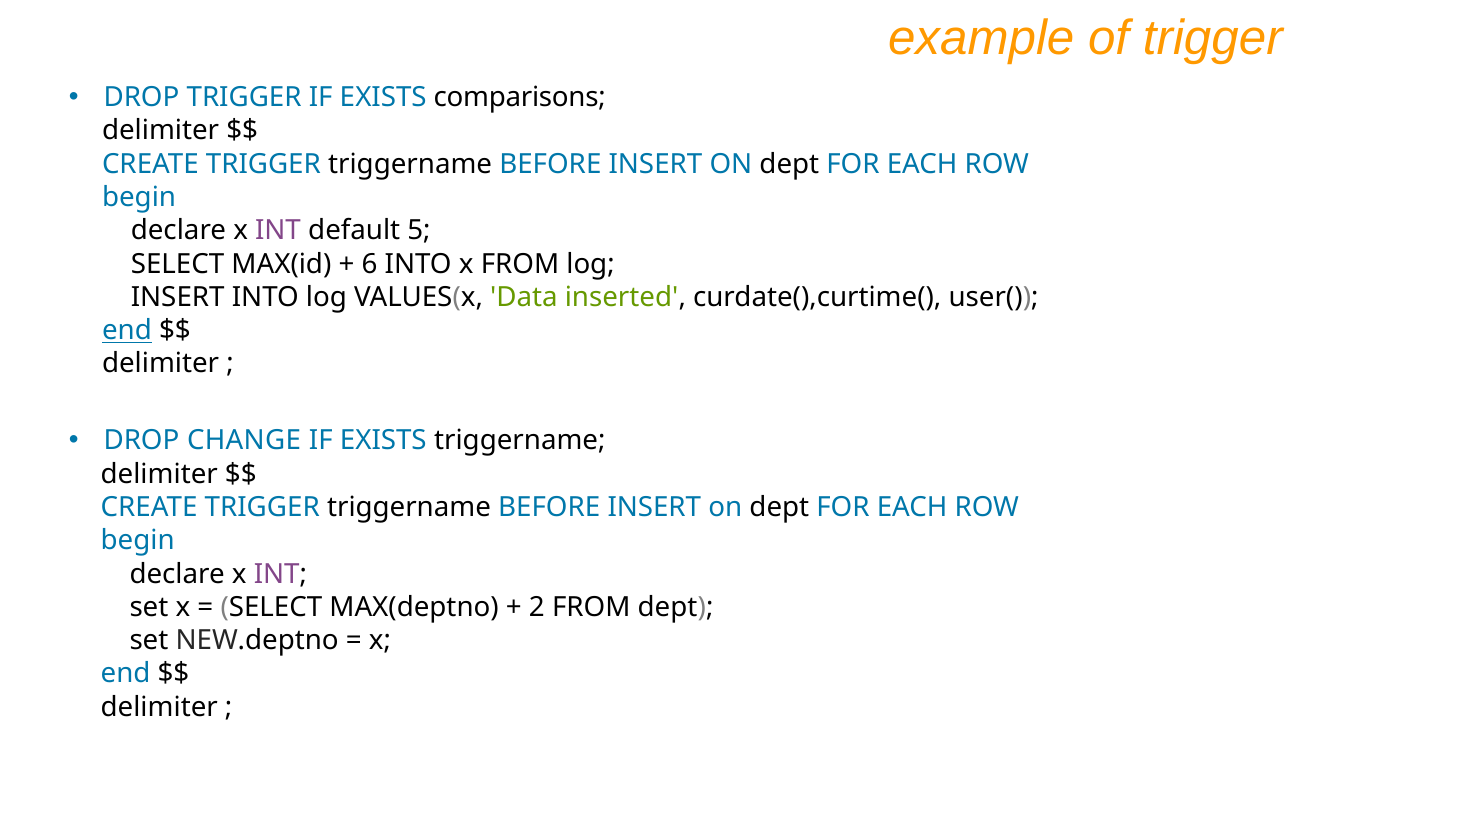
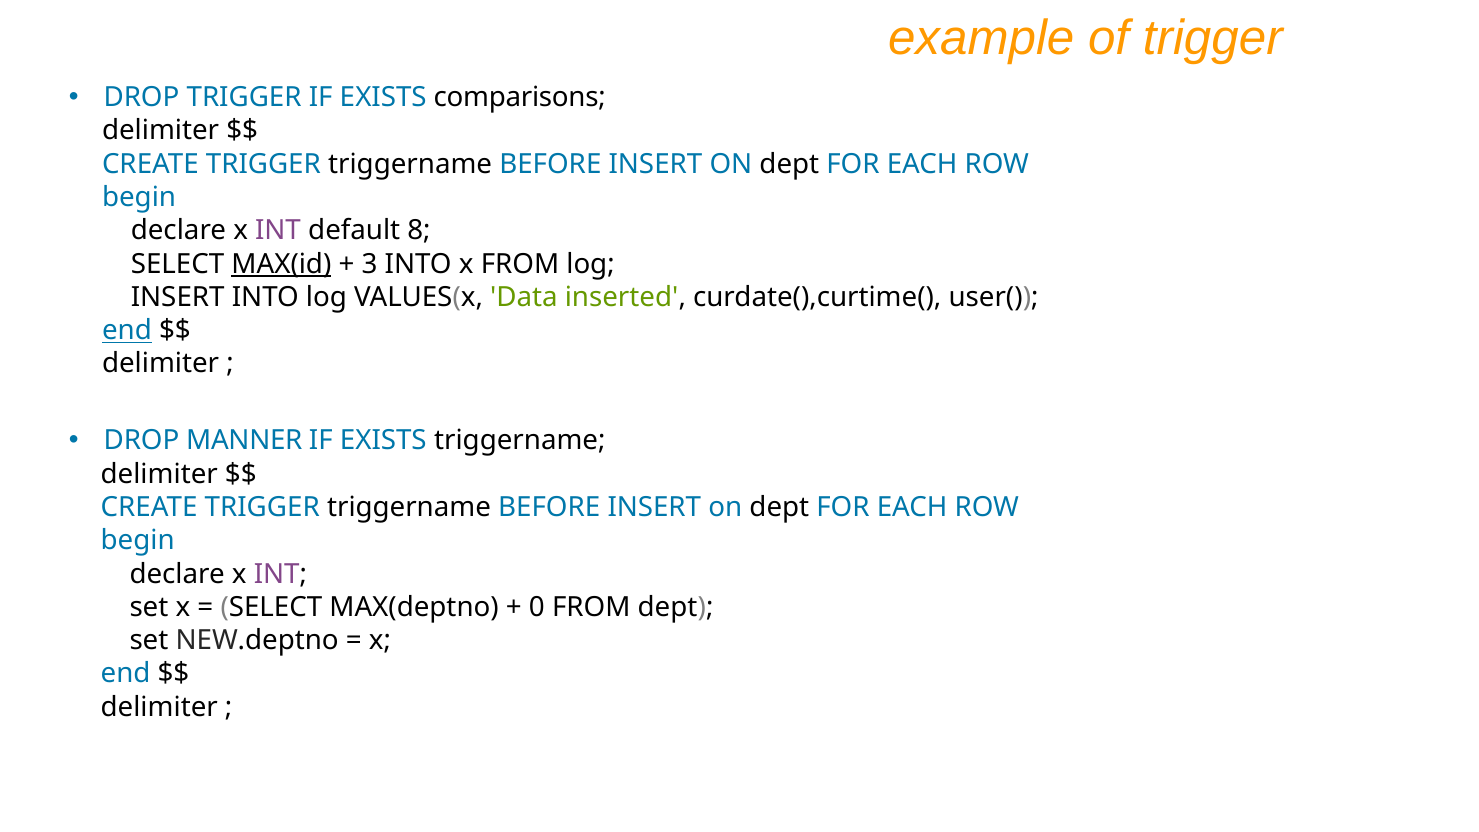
5: 5 -> 8 (419, 231)
MAX(id underline: none -> present (281, 264)
6: 6 -> 3 (370, 264)
CHANGE: CHANGE -> MANNER (244, 441)
2: 2 -> 0 (537, 607)
